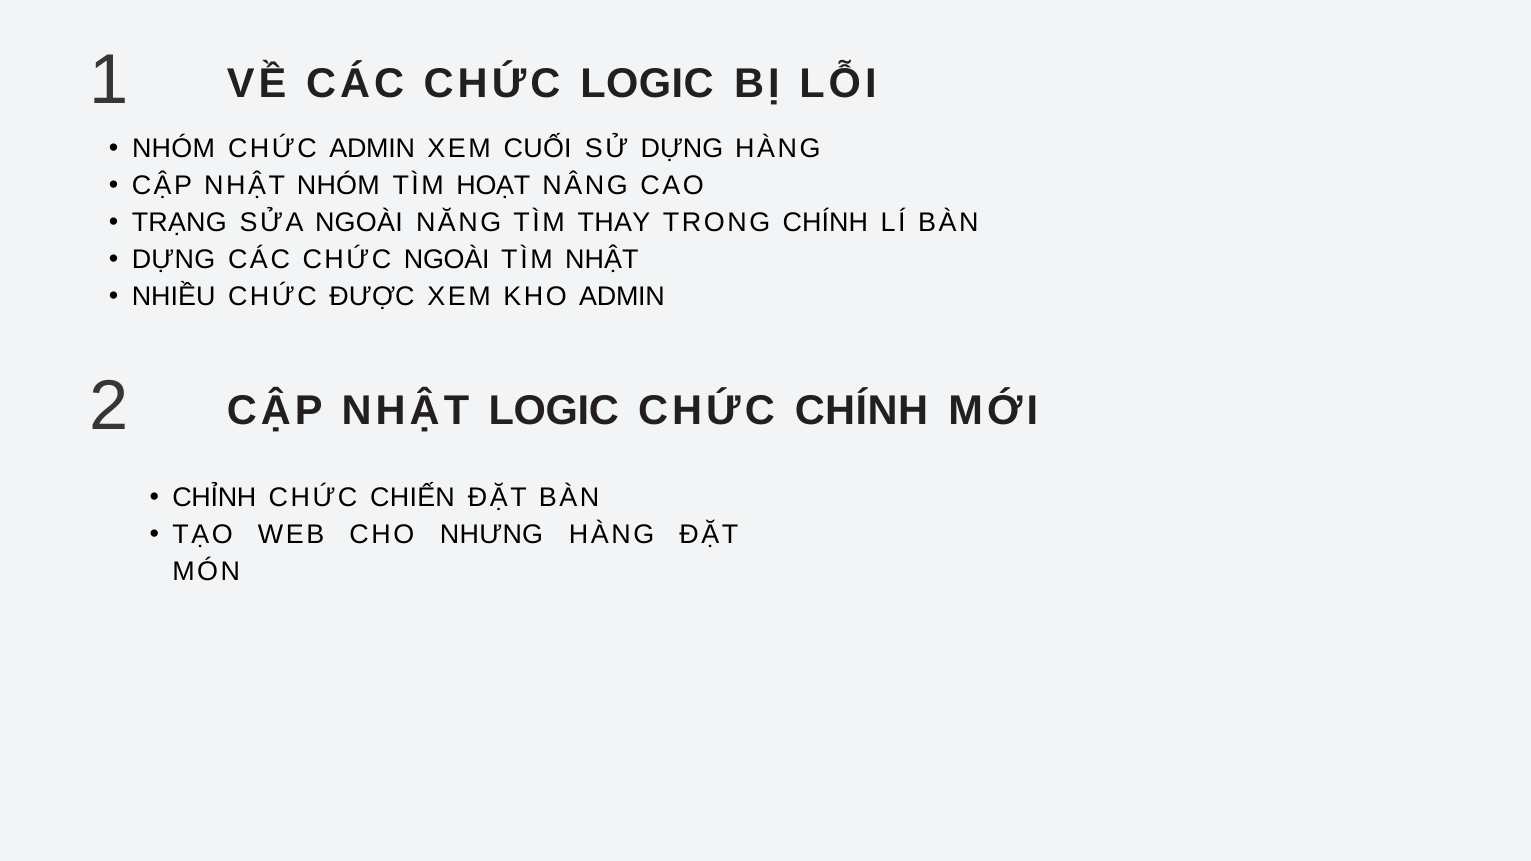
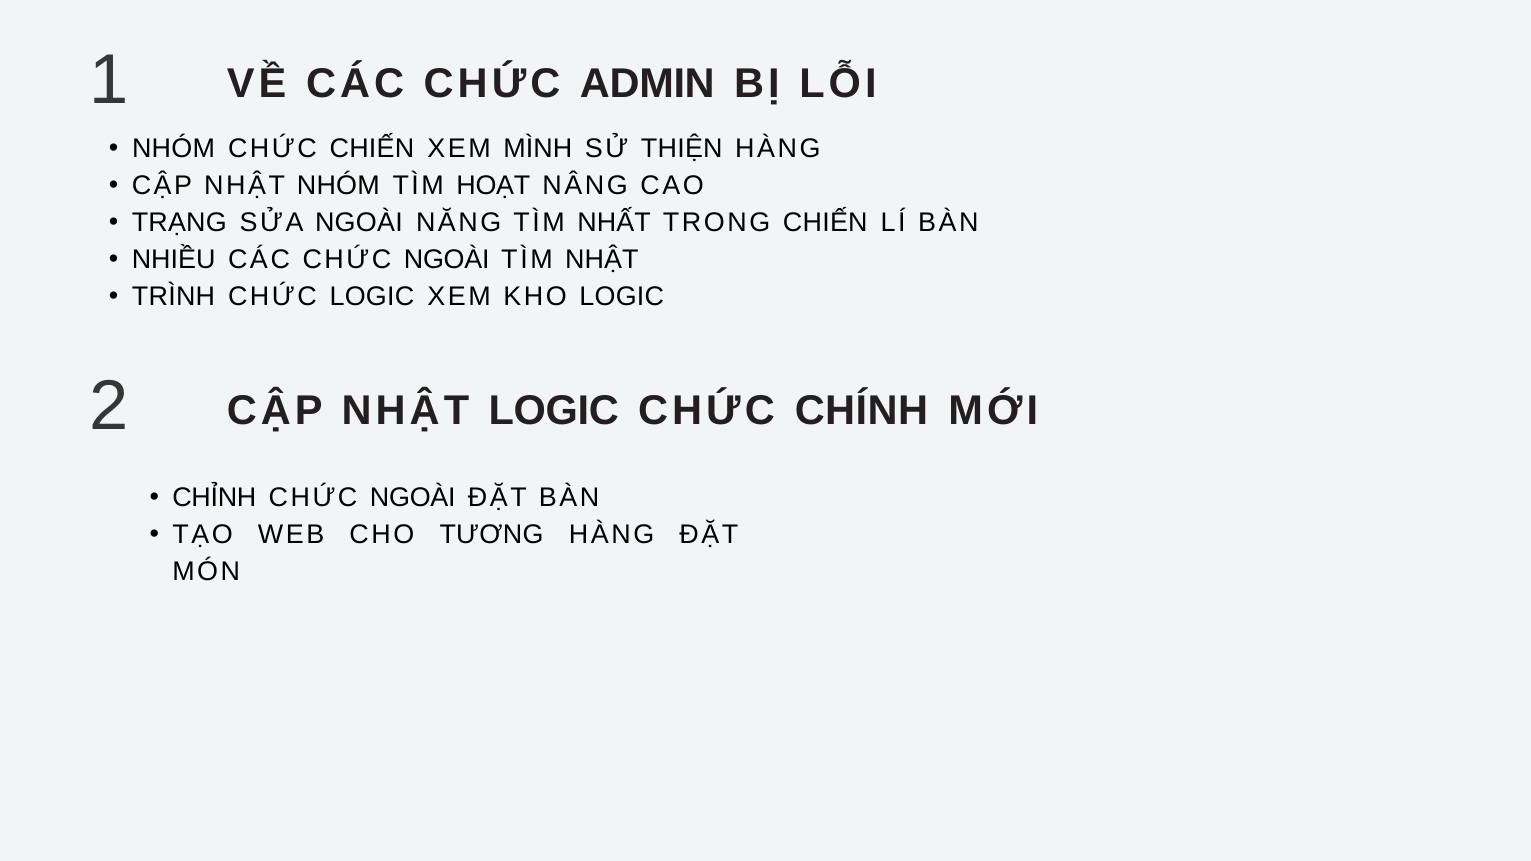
CHỨC LOGIC: LOGIC -> ADMIN (647, 84)
CHỨC ADMIN: ADMIN -> CHIẾN (372, 149)
CUỐI: CUỐI -> MÌNH (538, 149)
SỬ DỰNG: DỰNG -> THIỆN (682, 149)
THAY: THAY -> NHẤT (614, 223)
TRONG CHÍNH: CHÍNH -> CHIẾN (825, 223)
DỰNG: DỰNG -> NHIỀU (174, 260)
NHIỀU: NHIỀU -> TRÌNH (174, 297)
CHỨC ĐƯỢC: ĐƯỢC -> LOGIC (372, 297)
KHO ADMIN: ADMIN -> LOGIC (622, 297)
CHIẾN: CHIẾN -> NGOÀI (413, 498)
NHƯNG: NHƯNG -> TƯƠNG (491, 535)
